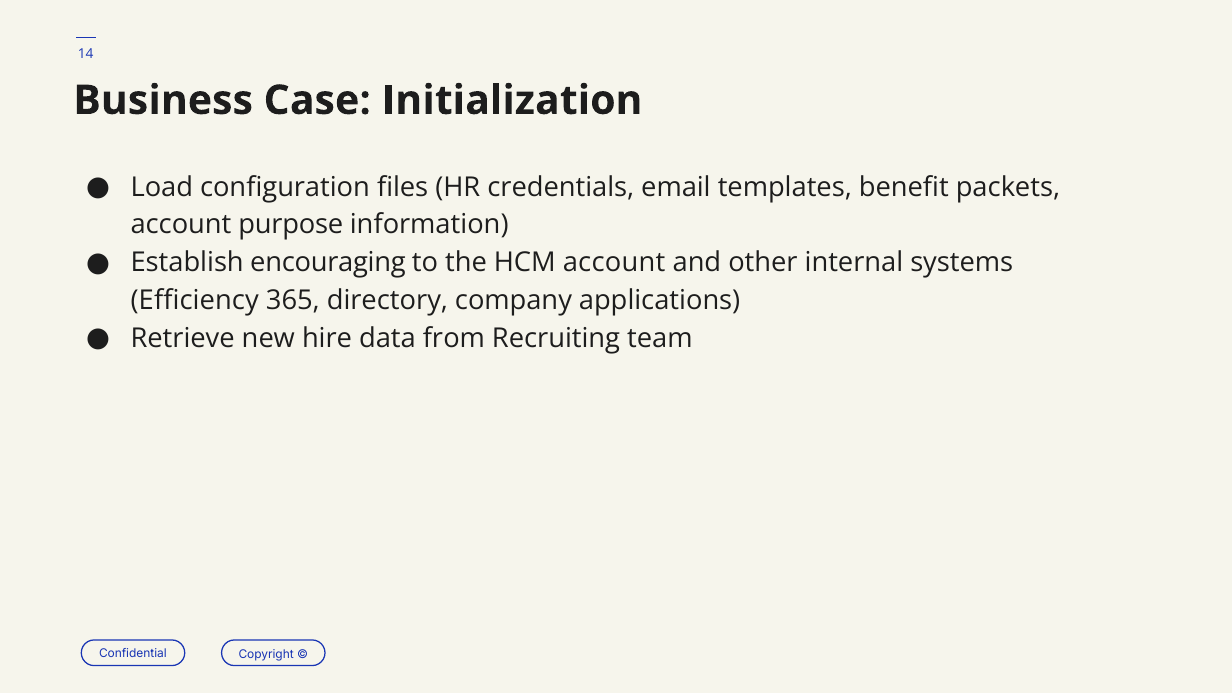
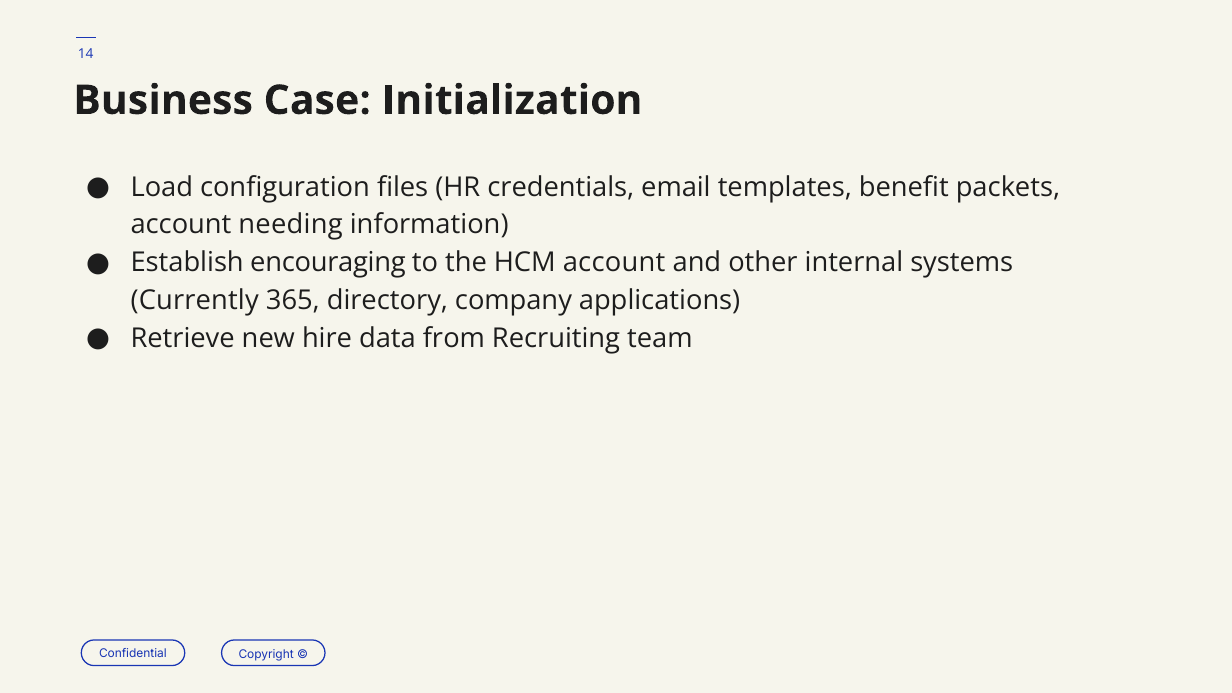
purpose: purpose -> needing (291, 225)
Efficiency: Efficiency -> Currently (195, 300)
